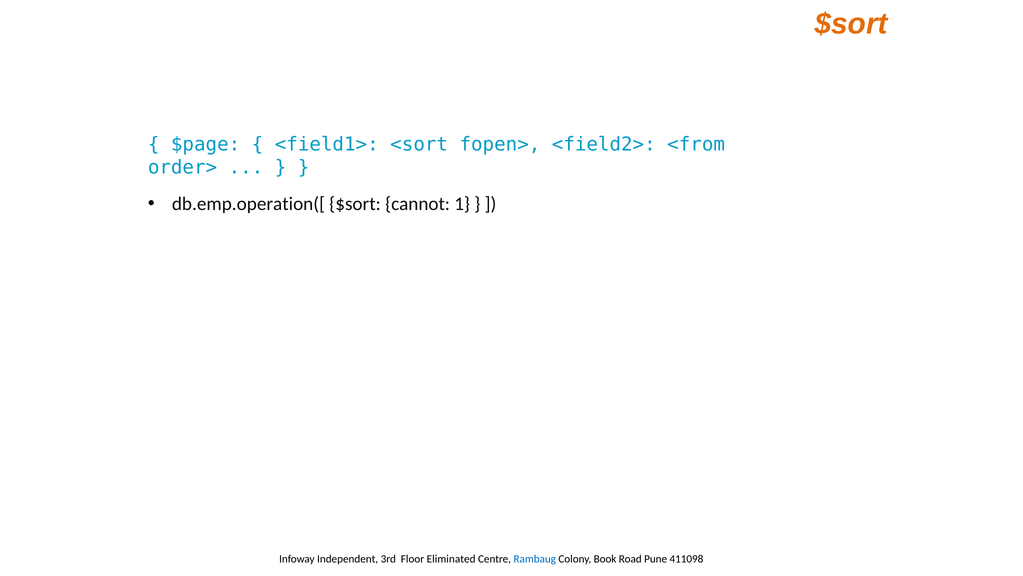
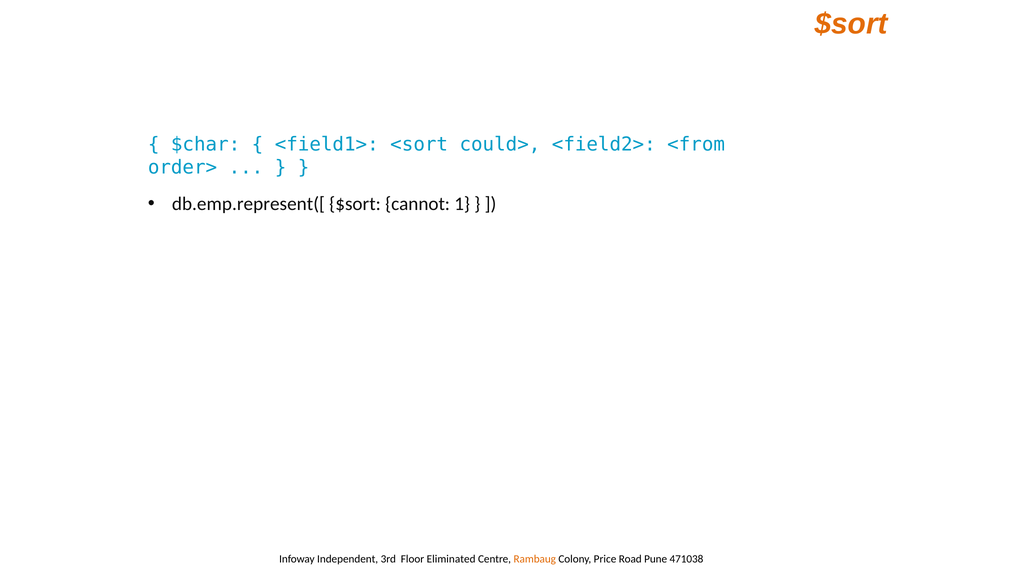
$page: $page -> $char (206, 144)
fopen>: fopen> -> could> (500, 144)
db.emp.operation([: db.emp.operation([ -> db.emp.represent([ (248, 204)
Rambaug colour: blue -> orange (535, 559)
Book: Book -> Price (605, 559)
411098: 411098 -> 471038 (686, 559)
